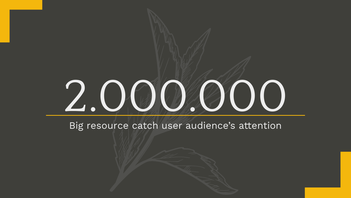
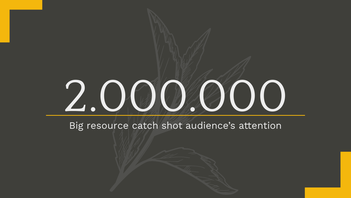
user: user -> shot (172, 125)
